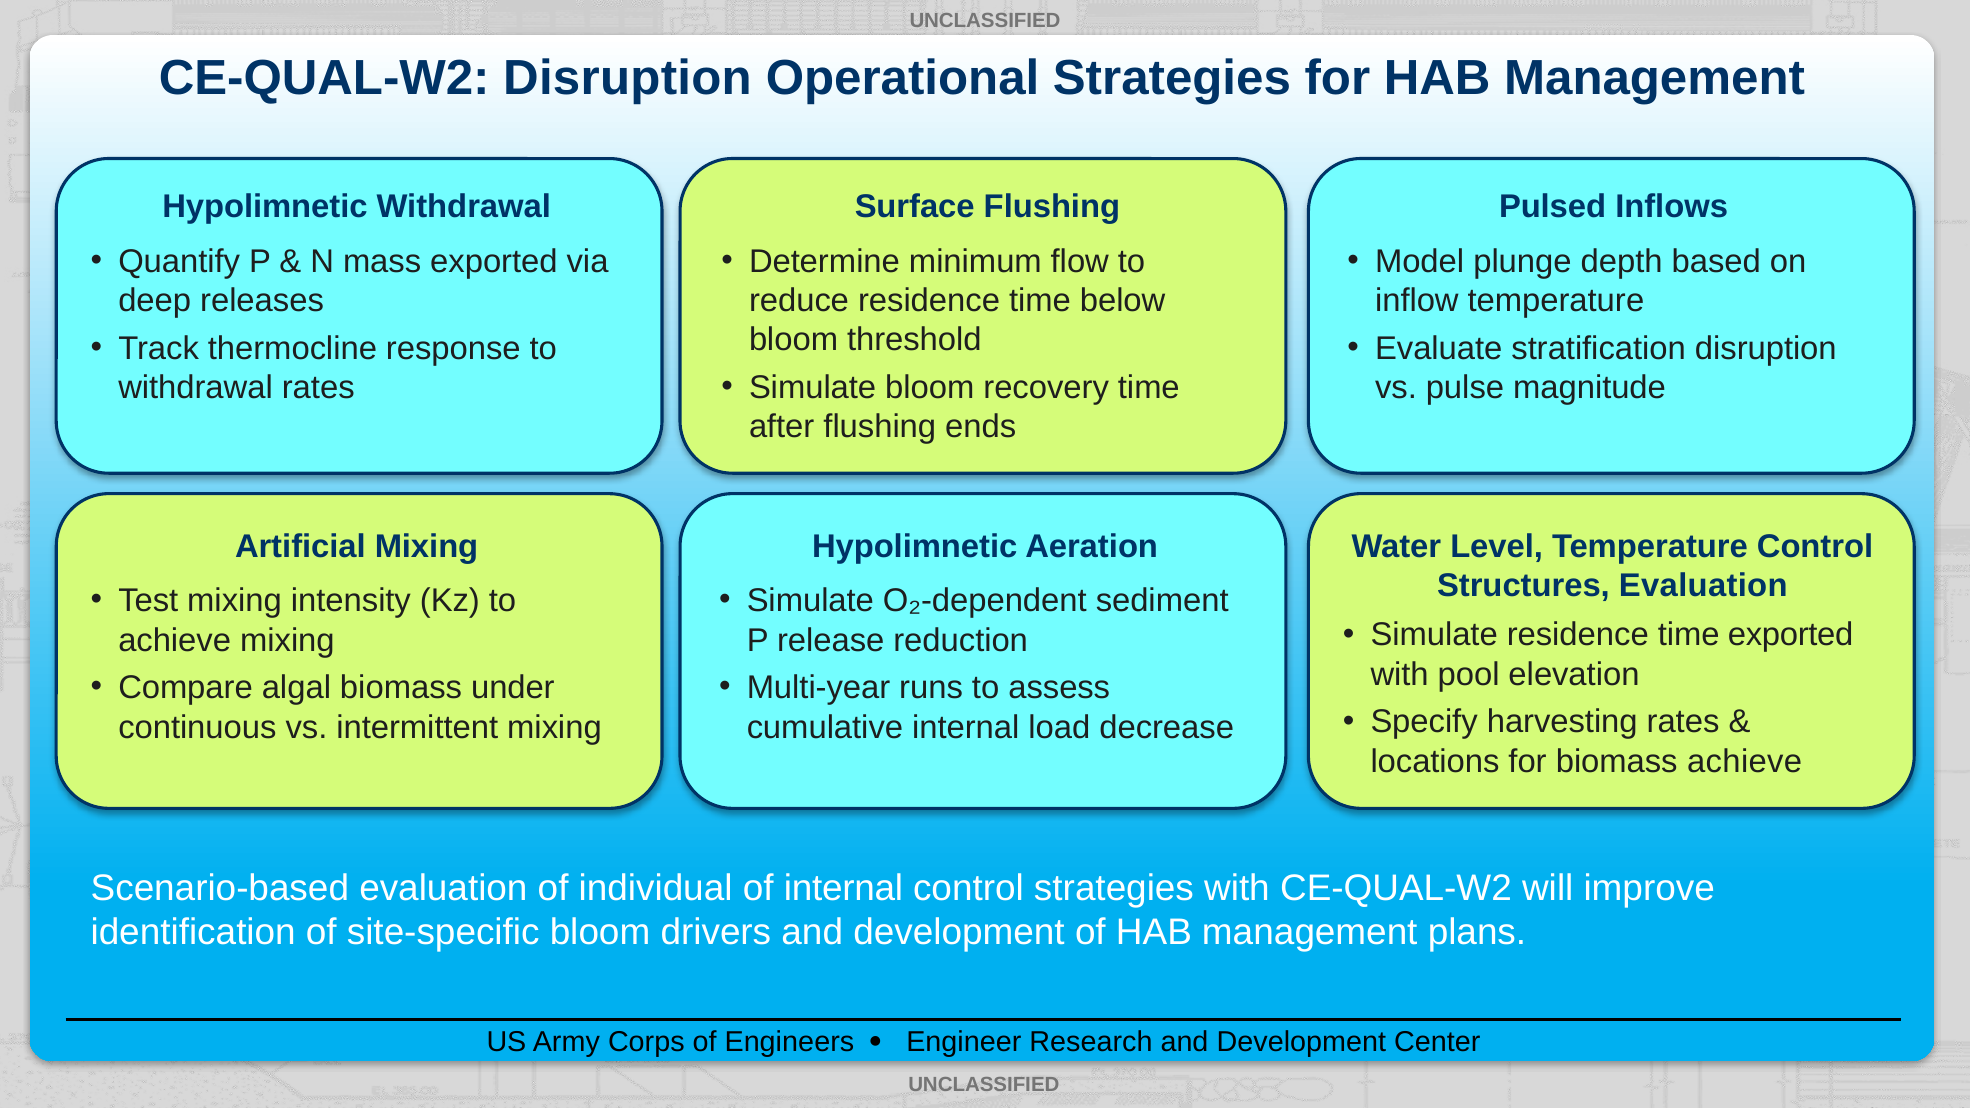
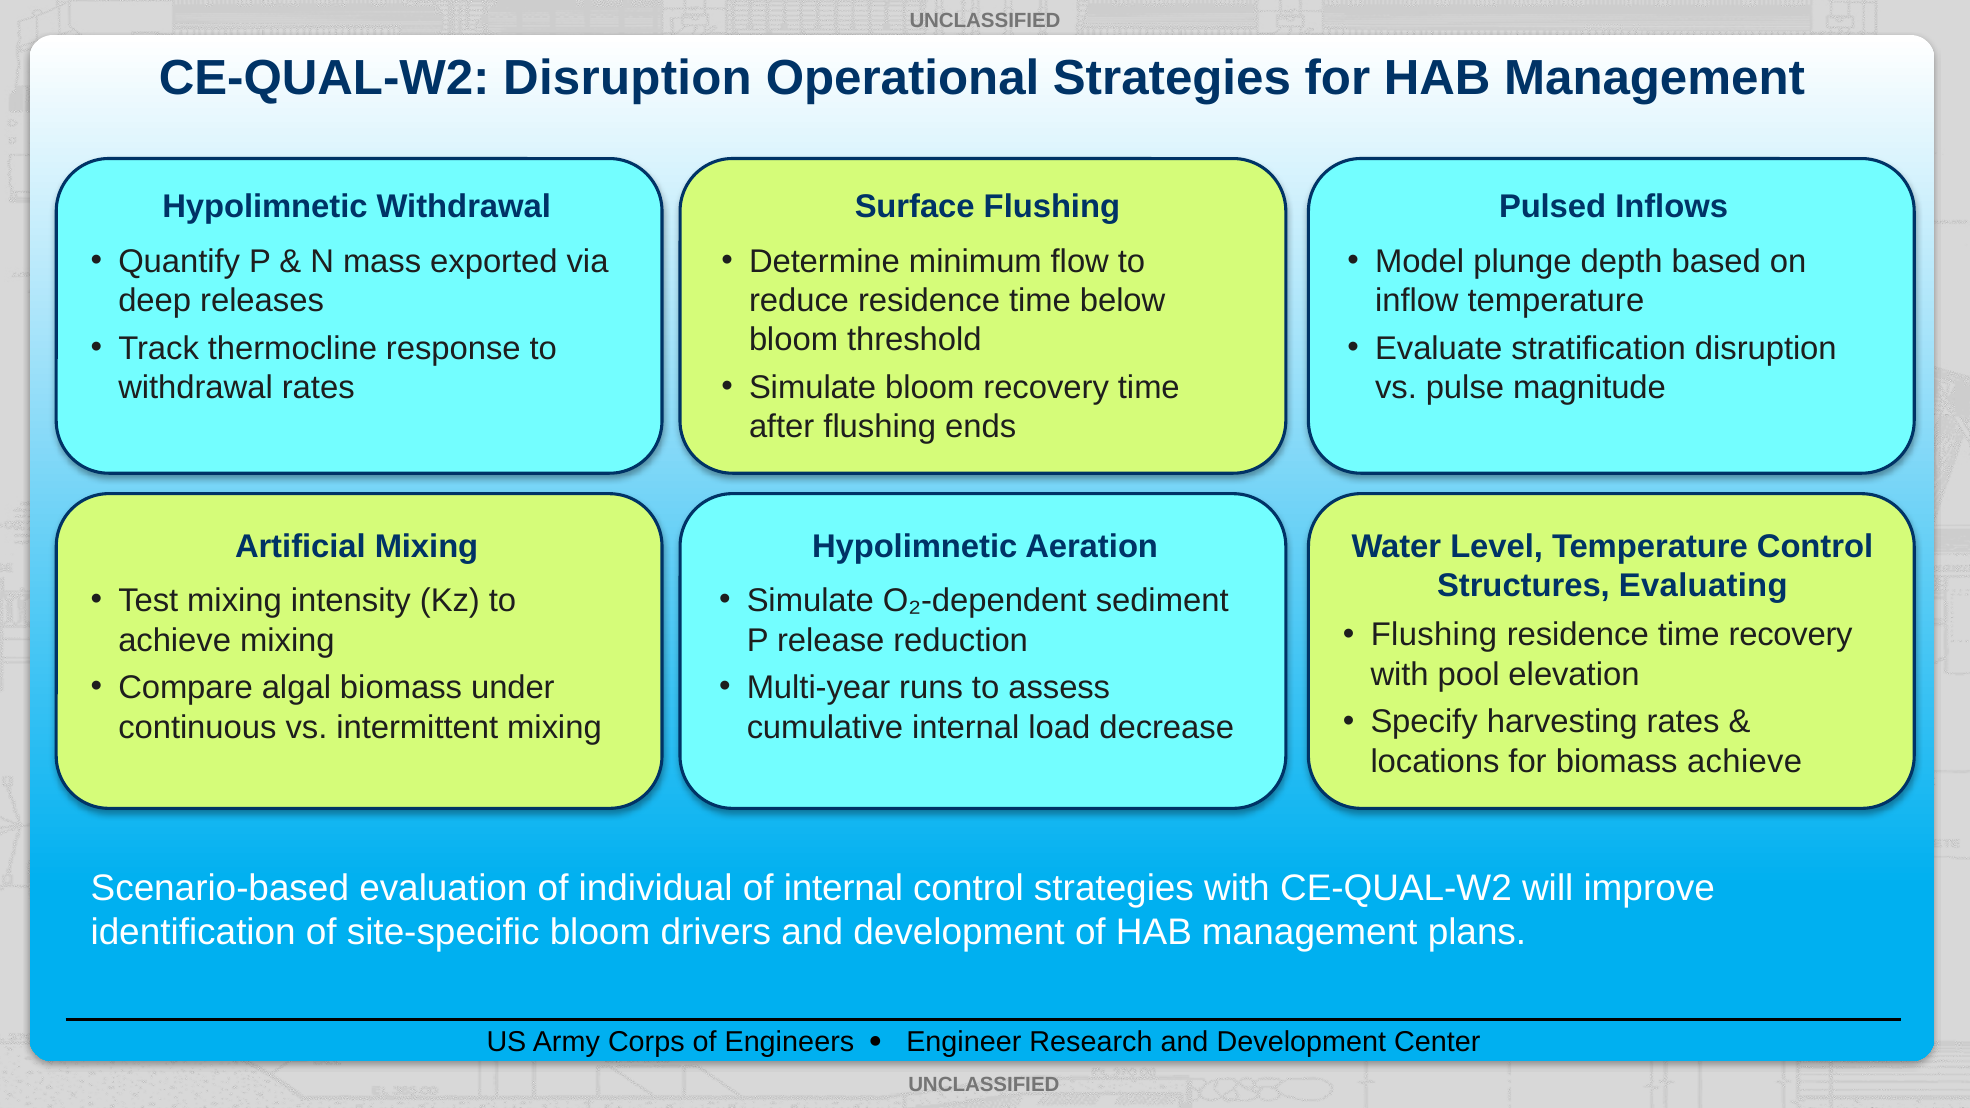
Structures Evaluation: Evaluation -> Evaluating (1703, 586)
Simulate: Simulate -> Flushing (1434, 635)
time exported: exported -> recovery (1791, 635)
